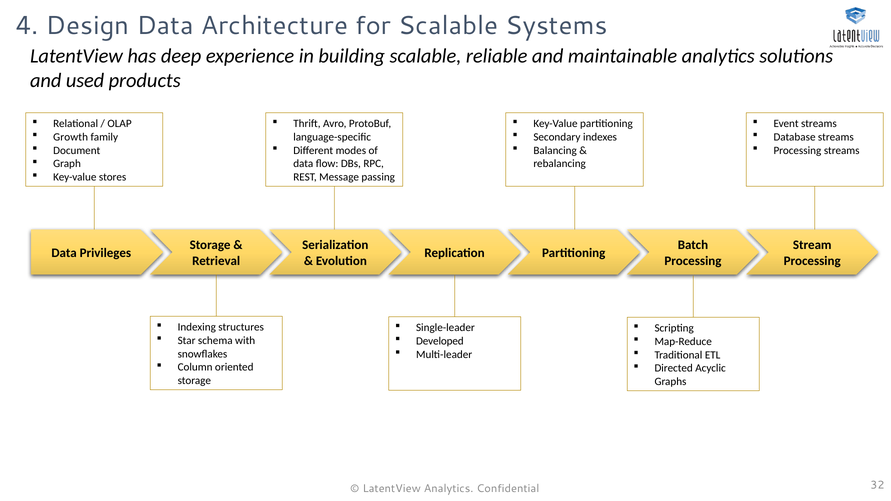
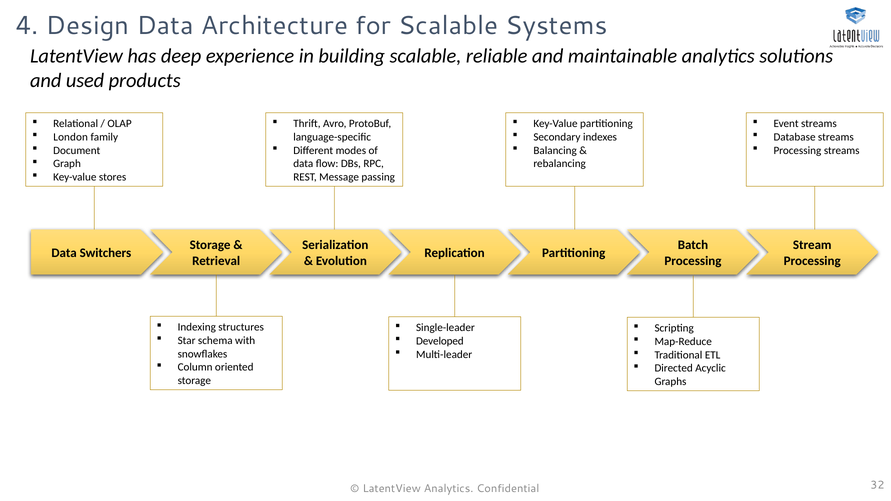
Growth: Growth -> London (71, 137)
Privileges: Privileges -> Switchers (105, 253)
